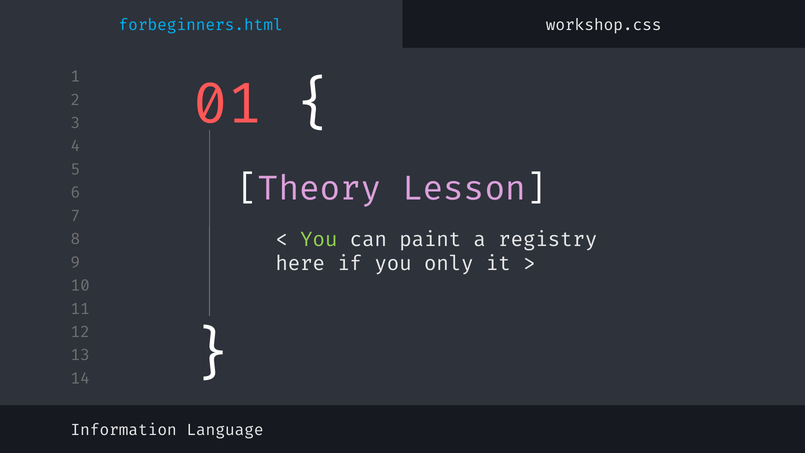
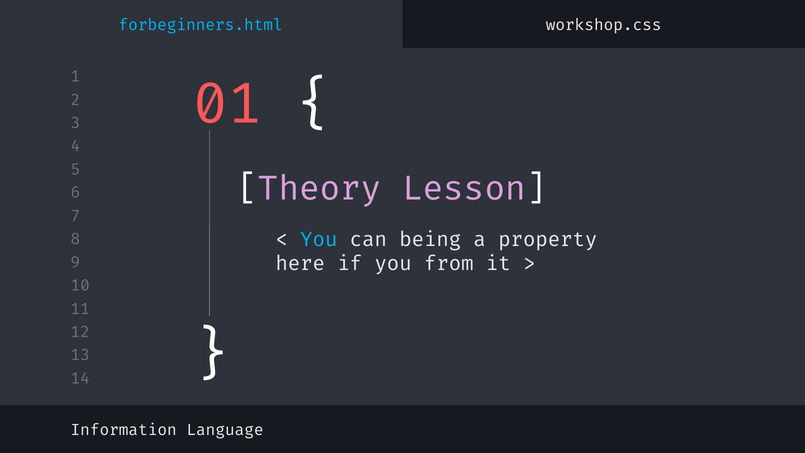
You colour: light green -> light blue (319, 239)
paint: paint -> being (430, 239)
registry: registry -> property (548, 239)
only: only -> from (449, 263)
